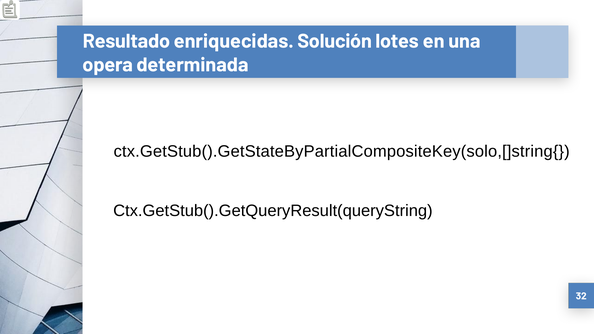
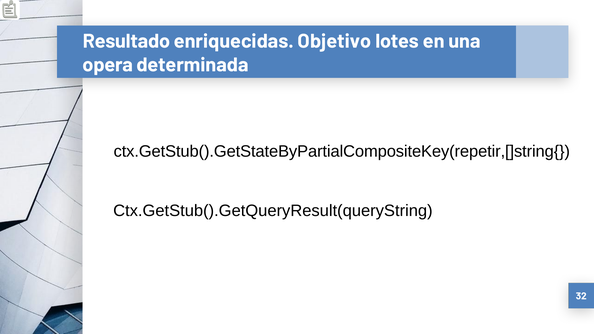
Solución: Solución -> Objetivo (334, 41)
ctx.GetStub().GetStateByPartialCompositeKey(solo,[]string{: ctx.GetStub().GetStateByPartialCompositeKey(solo,[]string{ -> ctx.GetStub().GetStateByPartialCompositeKey(repetir,[]string{ (342, 151)
